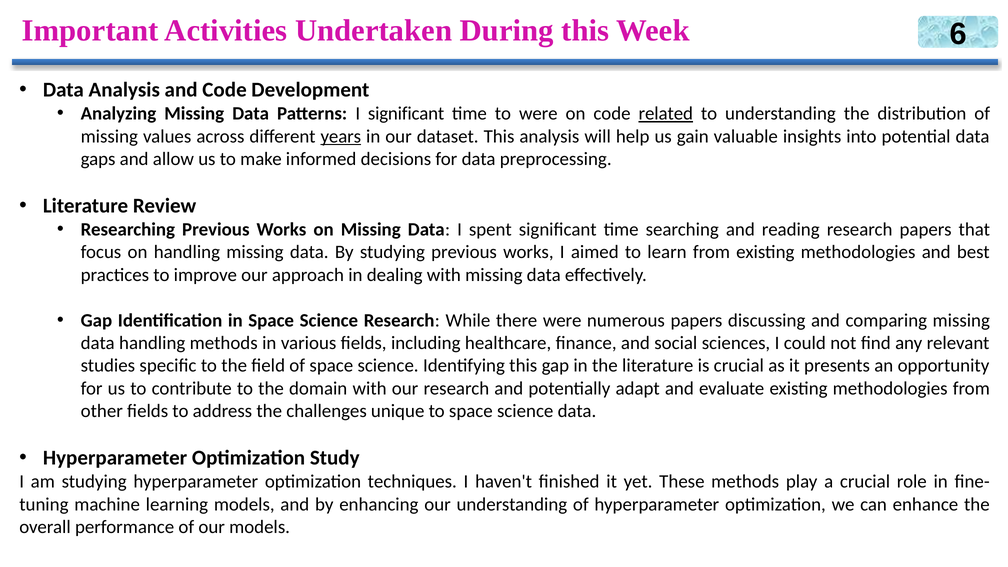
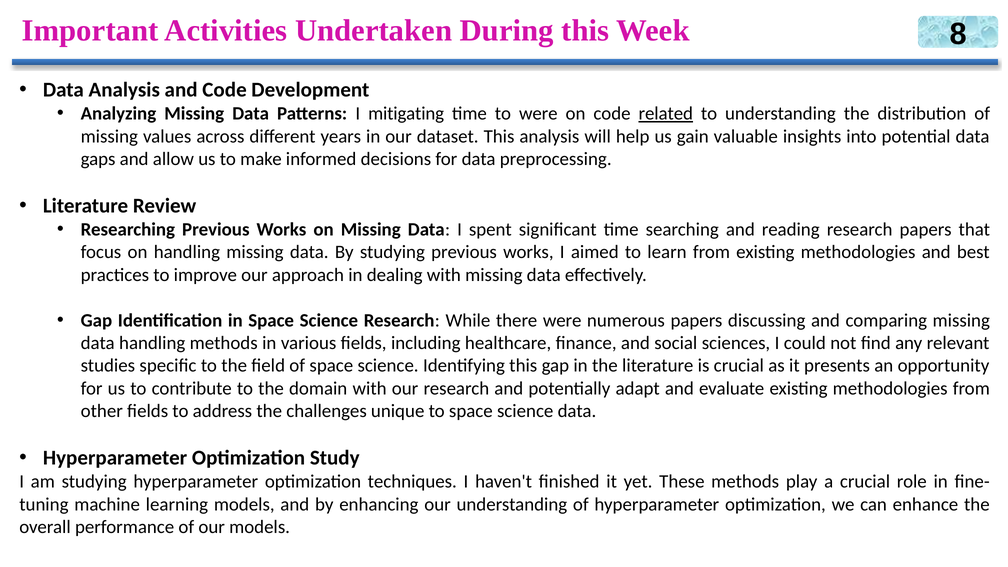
6: 6 -> 8 (958, 34)
I significant: significant -> mitigating (406, 114)
years underline: present -> none (341, 136)
